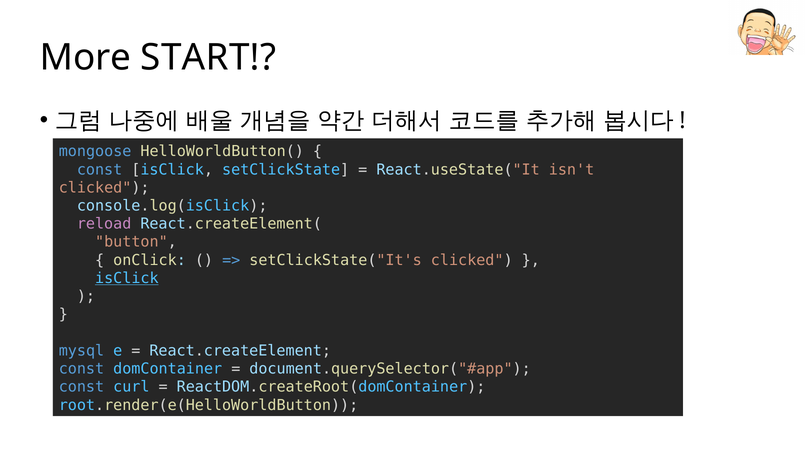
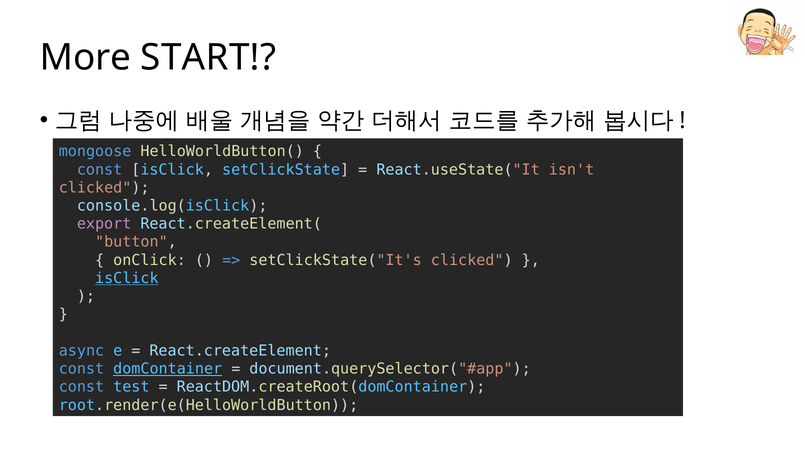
reload: reload -> export (104, 224)
mysql: mysql -> async (81, 351)
domContainer underline: none -> present (168, 369)
curl: curl -> test (131, 387)
